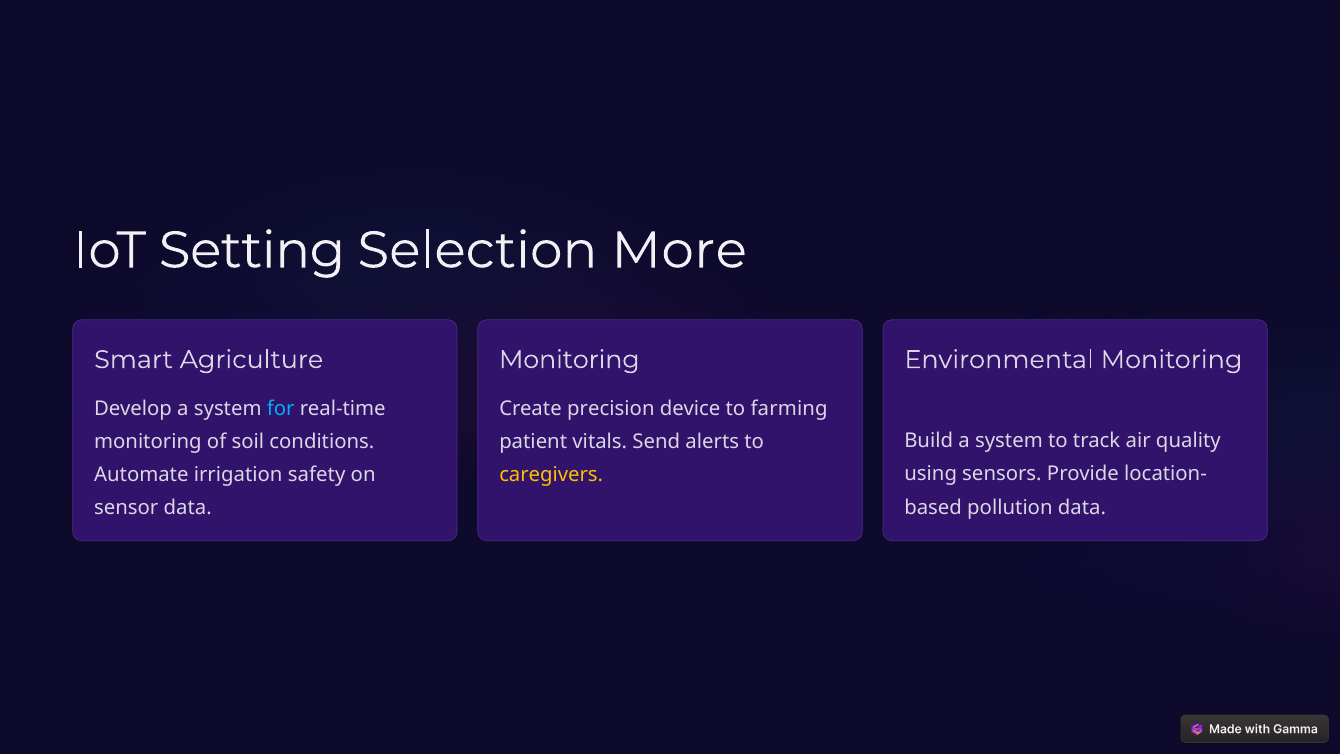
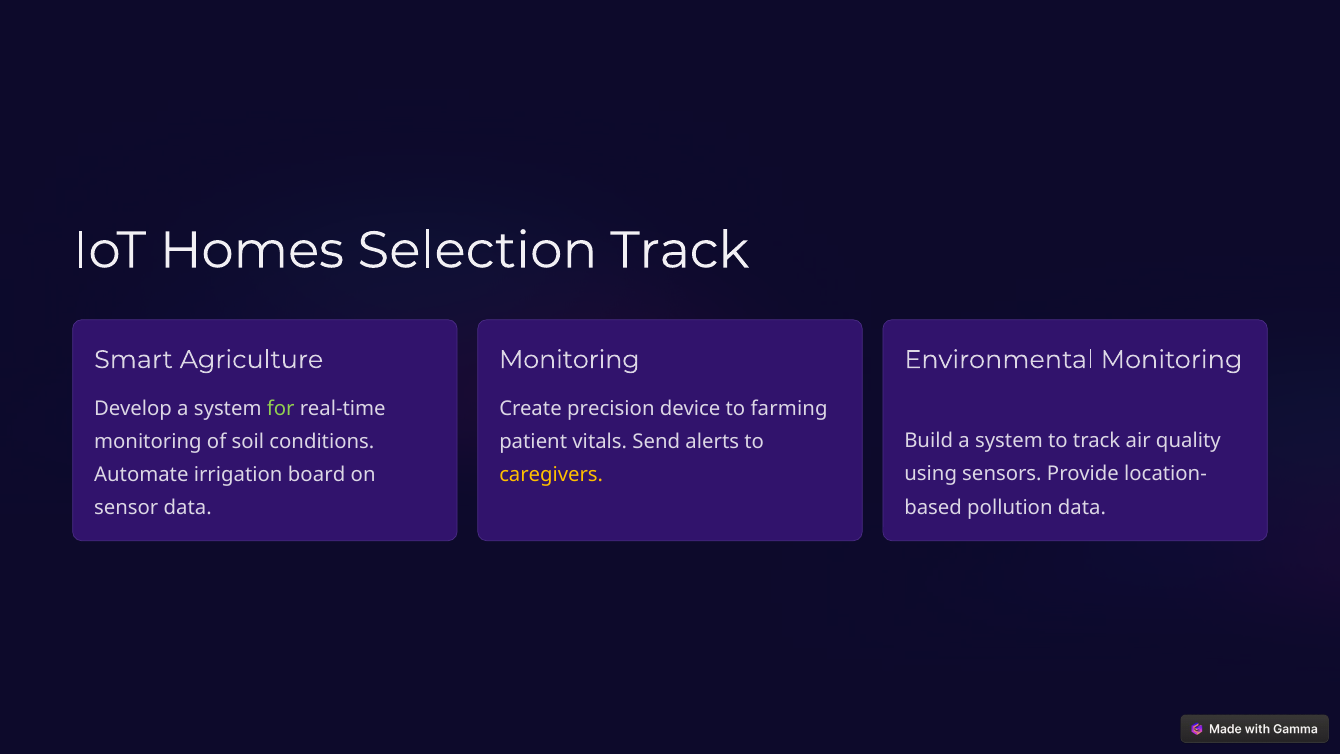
Setting: Setting -> Homes (252, 250)
Selection More: More -> Track (680, 250)
for colour: light blue -> light green (281, 408)
safety: safety -> board (317, 475)
